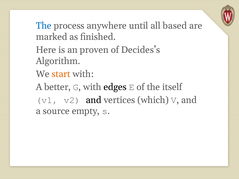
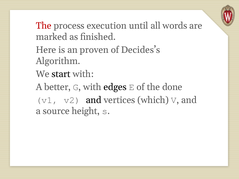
The colour: blue -> red (44, 26)
anywhere: anywhere -> execution (107, 26)
based: based -> words (175, 26)
start colour: orange -> black (61, 74)
itself: itself -> done (172, 87)
empty: empty -> height (86, 111)
